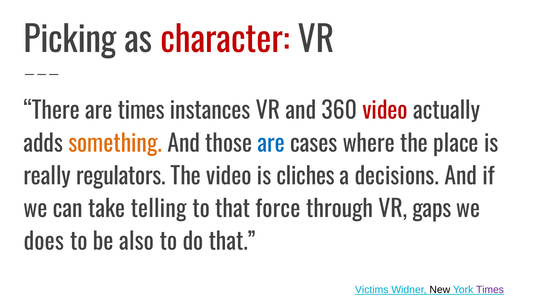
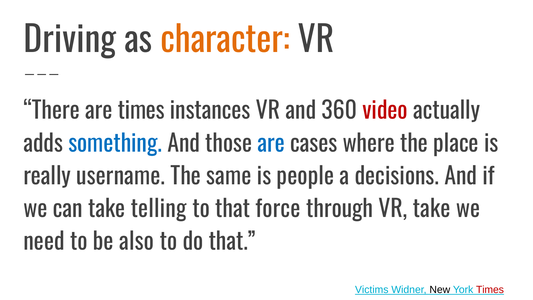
Picking: Picking -> Driving (70, 40)
character colour: red -> orange (225, 40)
something colour: orange -> blue (115, 144)
regulators: regulators -> username (121, 176)
The video: video -> same (229, 176)
cliches: cliches -> people (305, 176)
VR gaps: gaps -> take (432, 209)
does: does -> need (44, 242)
Times colour: purple -> red (490, 290)
